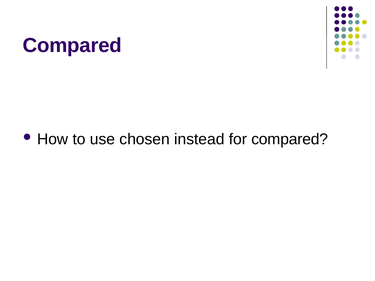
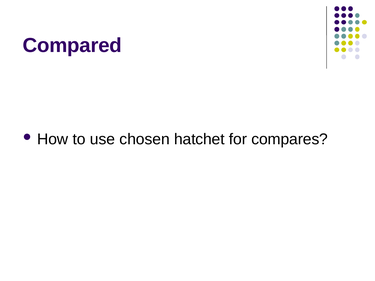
instead: instead -> hatchet (199, 139)
for compared: compared -> compares (290, 139)
